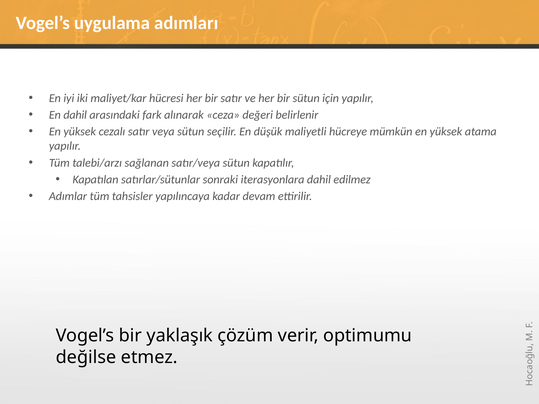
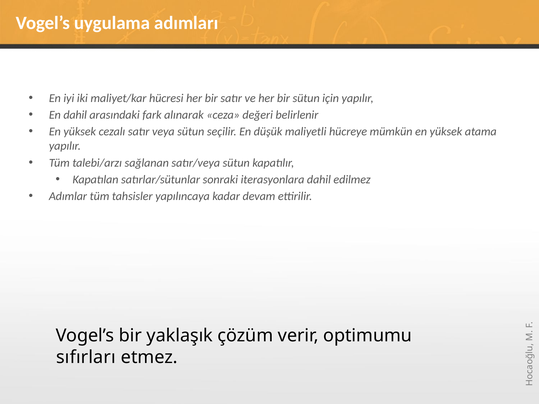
değilse: değilse -> sıfırları (86, 357)
